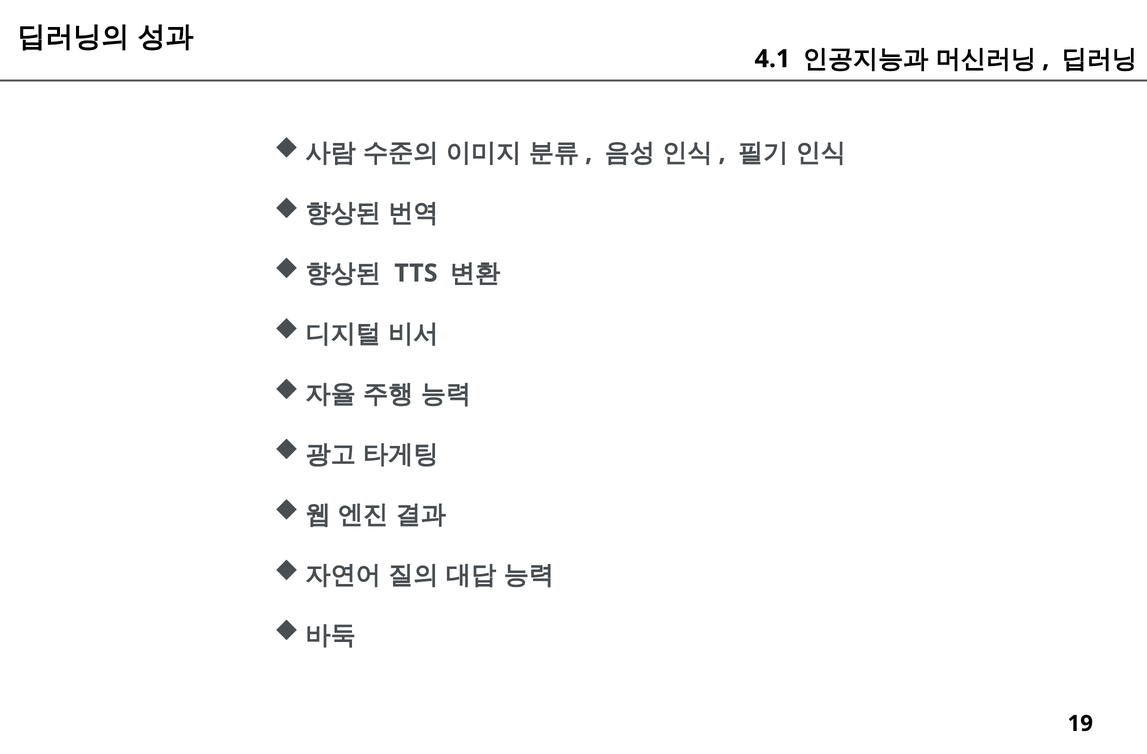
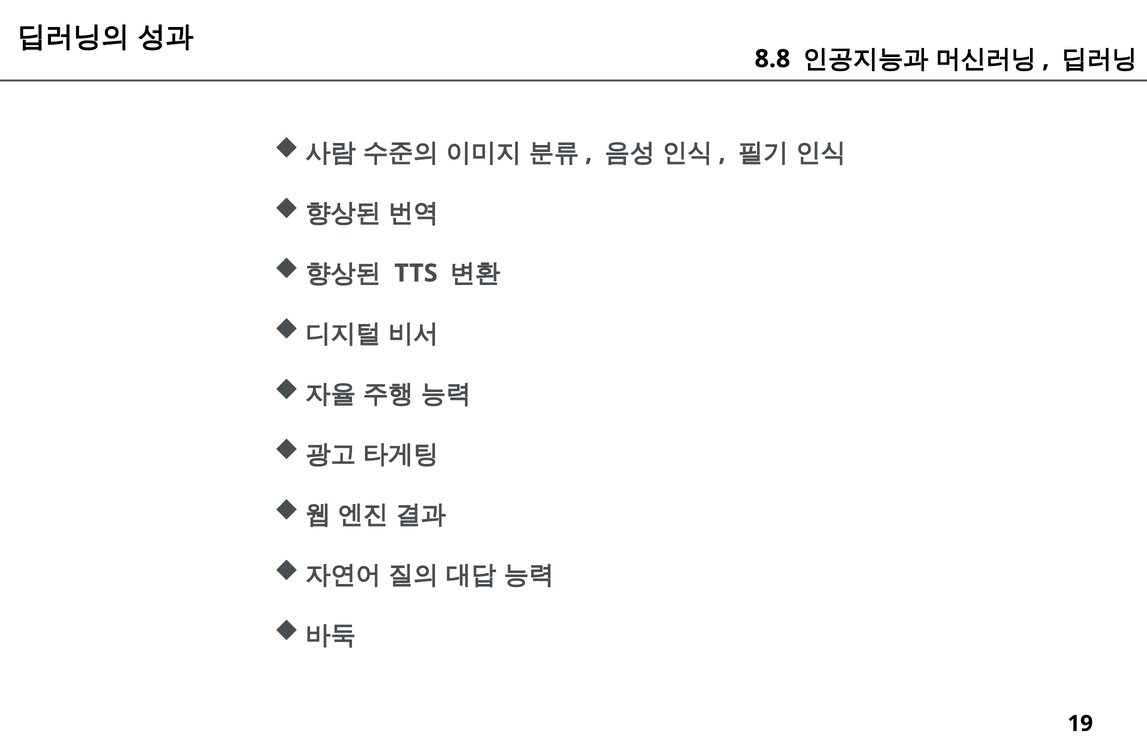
4.1: 4.1 -> 8.8 (772, 59)
